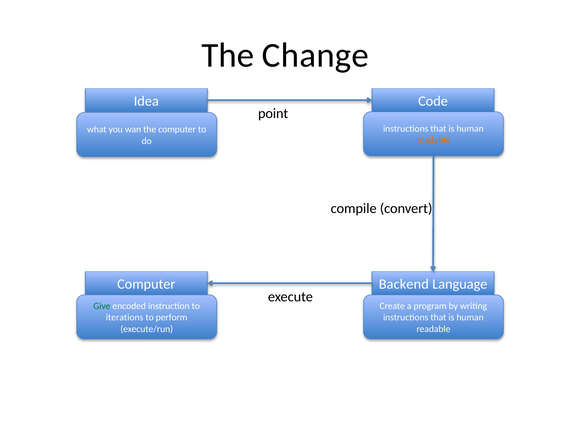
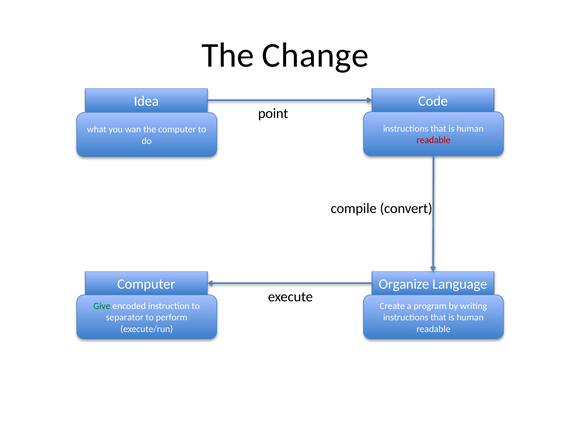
readable colour: orange -> red (433, 140)
Backend: Backend -> Organize (404, 284)
iterations: iterations -> separator (125, 318)
